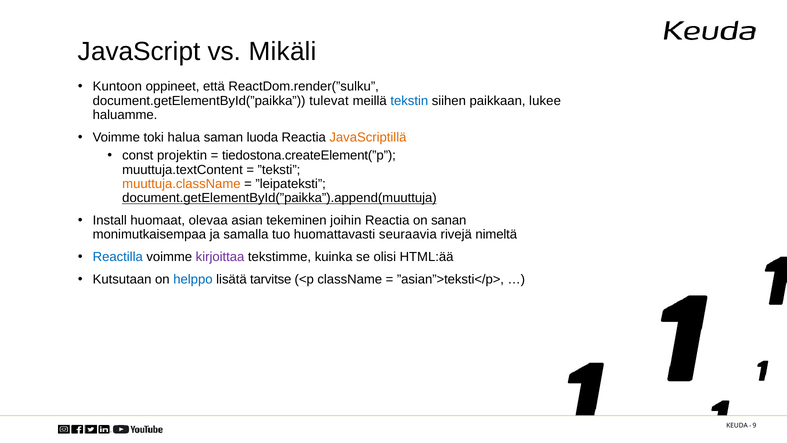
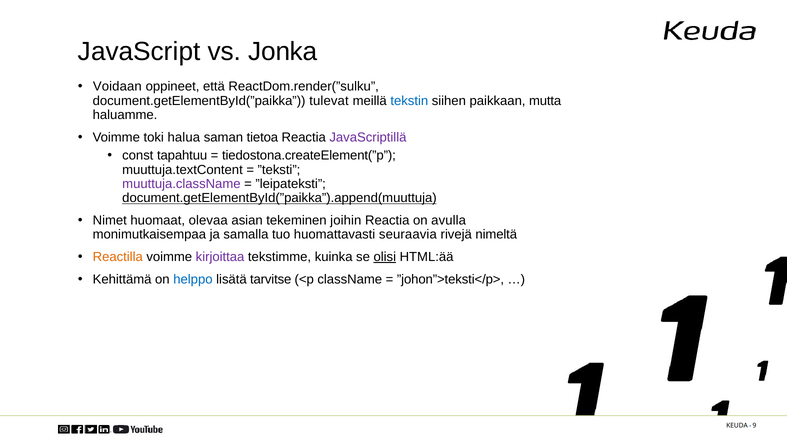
Mikäli: Mikäli -> Jonka (283, 52)
Kuntoon: Kuntoon -> Voidaan (117, 87)
lukee: lukee -> mutta (545, 101)
luoda: luoda -> tietoa (262, 137)
JavaScriptillä colour: orange -> purple (368, 137)
projektin: projektin -> tapahtuu (182, 155)
muuttuja.className colour: orange -> purple (181, 184)
Install: Install -> Nimet (110, 220)
sanan: sanan -> avulla (449, 220)
Reactilla colour: blue -> orange (118, 257)
olisi underline: none -> present (385, 257)
Kutsutaan: Kutsutaan -> Kehittämä (122, 279)
”asian”>teksti</p>: ”asian”>teksti</p> -> ”johon”>teksti</p> (450, 279)
